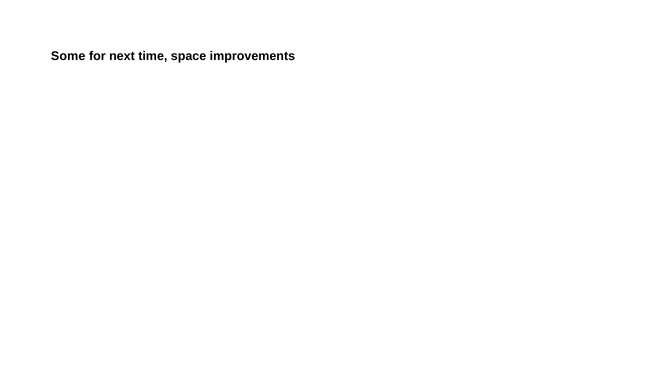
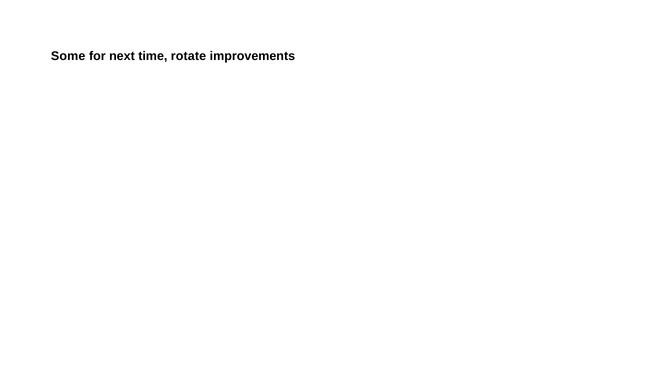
space: space -> rotate (188, 56)
